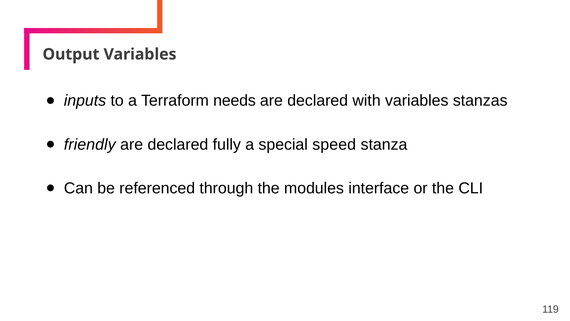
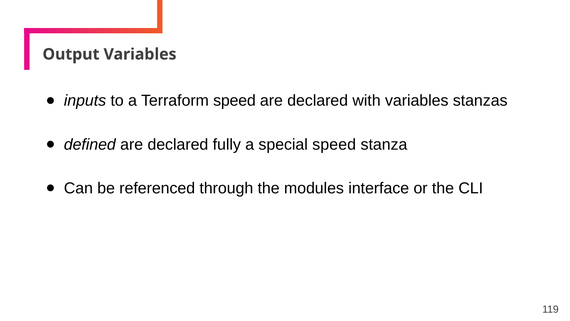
Terraform needs: needs -> speed (234, 101)
friendly: friendly -> defined (90, 144)
